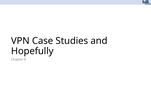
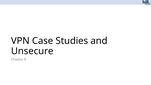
Hopefully: Hopefully -> Unsecure (32, 51)
